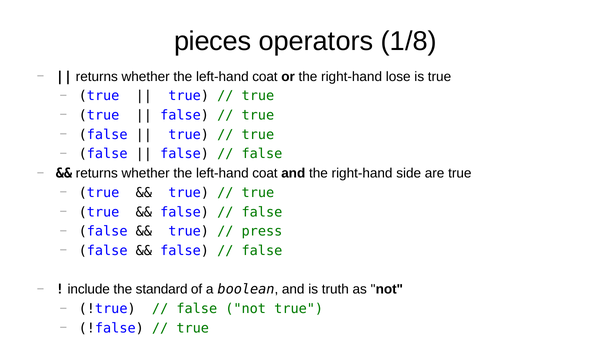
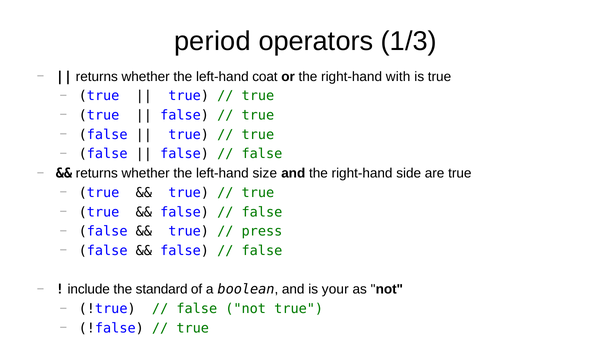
pieces: pieces -> period (212, 41)
1/8: 1/8 -> 1/3 (409, 41)
lose: lose -> with (398, 77)
coat: coat -> size (265, 173)
truth: truth -> your (335, 289)
